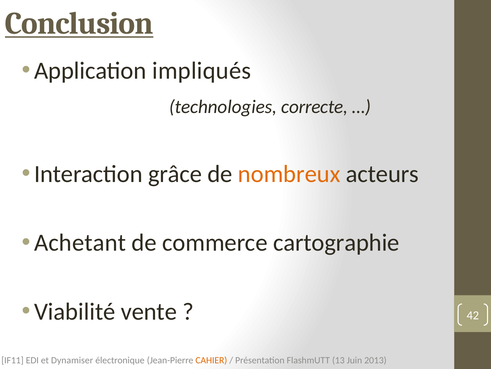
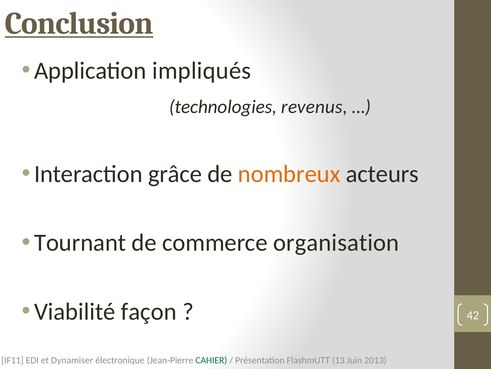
correcte: correcte -> revenus (314, 107)
Achetant: Achetant -> Tournant (80, 242)
cartographie: cartographie -> organisation (336, 242)
vente: vente -> façon (149, 311)
CAHIER colour: orange -> green (211, 360)
